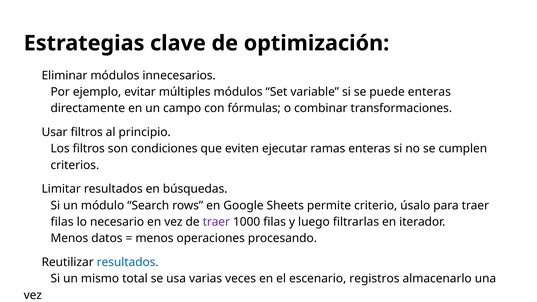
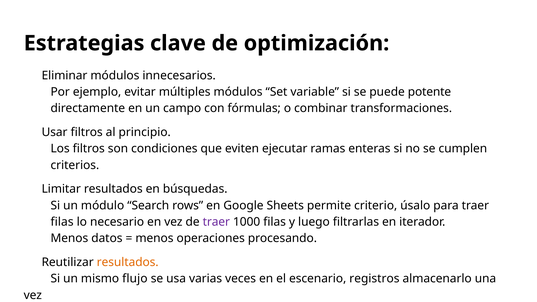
puede enteras: enteras -> potente (429, 92)
resultados colour: blue -> orange (128, 262)
total: total -> flujo (135, 279)
